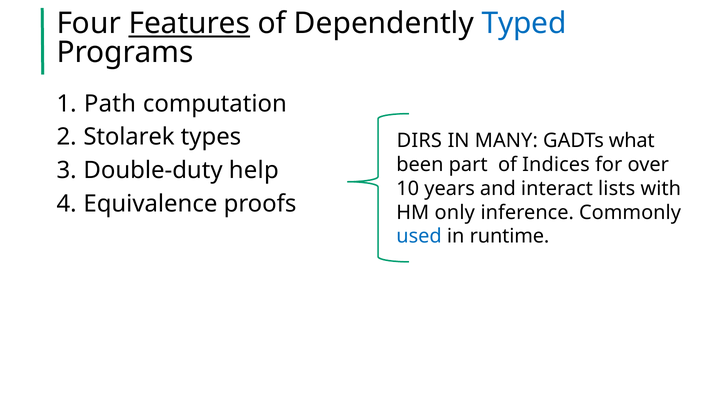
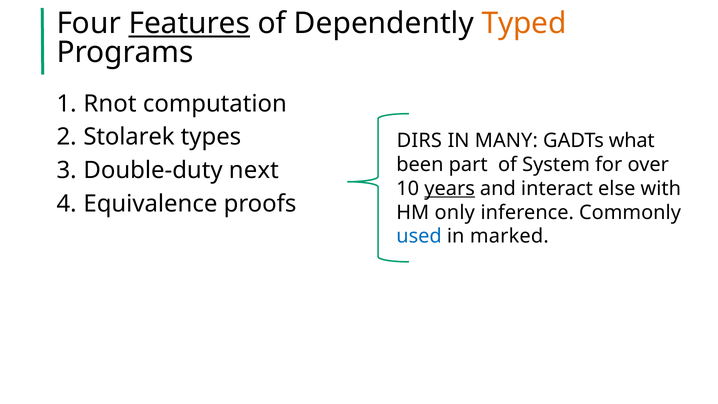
Typed colour: blue -> orange (524, 24)
Path: Path -> Rnot (110, 104)
Indices: Indices -> System (556, 164)
help: help -> next (254, 170)
years underline: none -> present (450, 188)
lists: lists -> else (617, 188)
runtime: runtime -> marked (509, 236)
